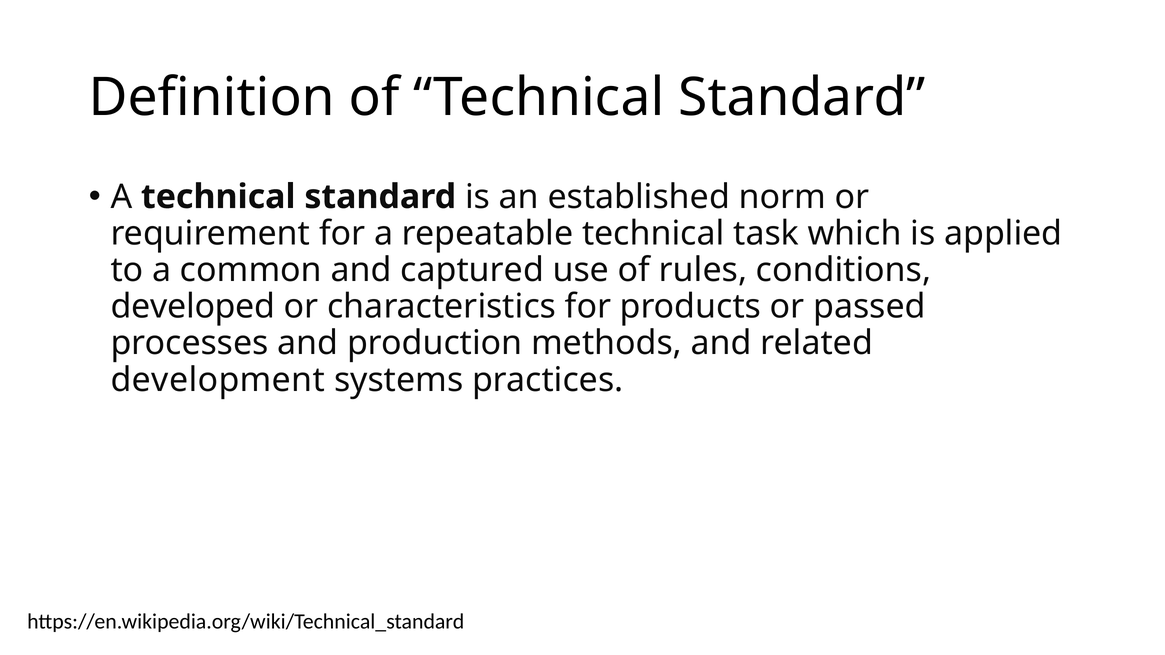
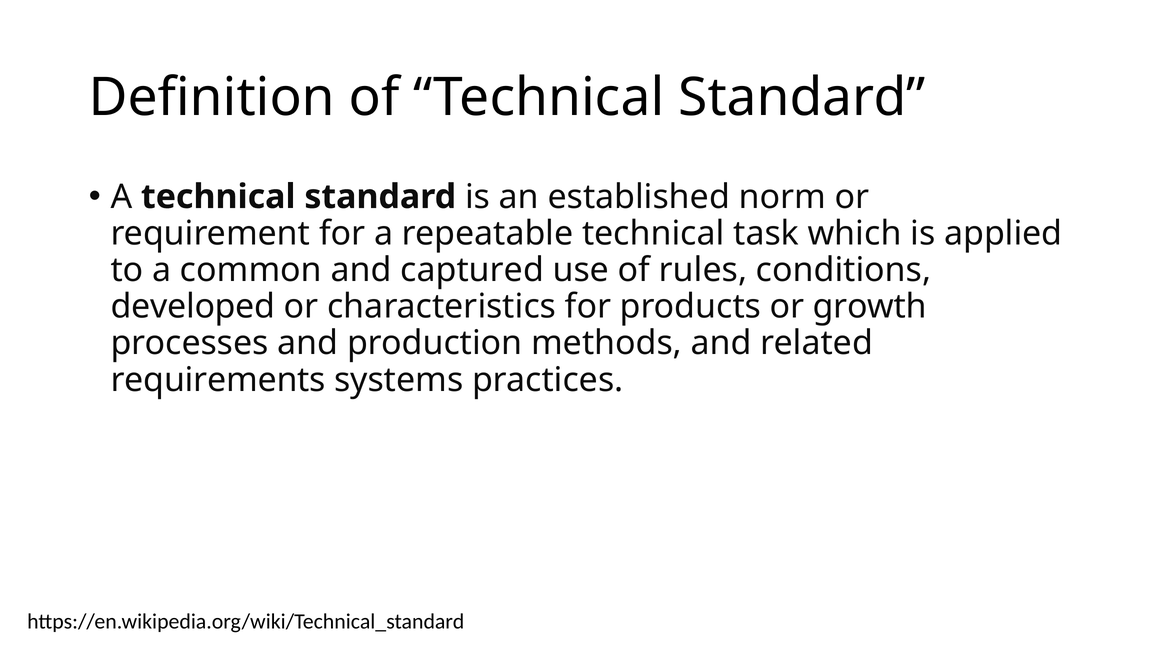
passed: passed -> growth (870, 307)
development: development -> requirements (218, 380)
